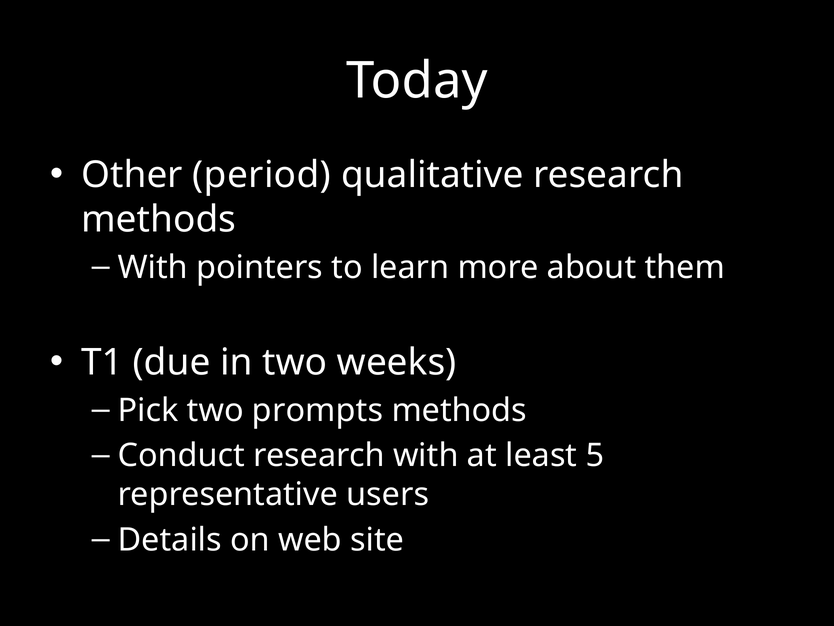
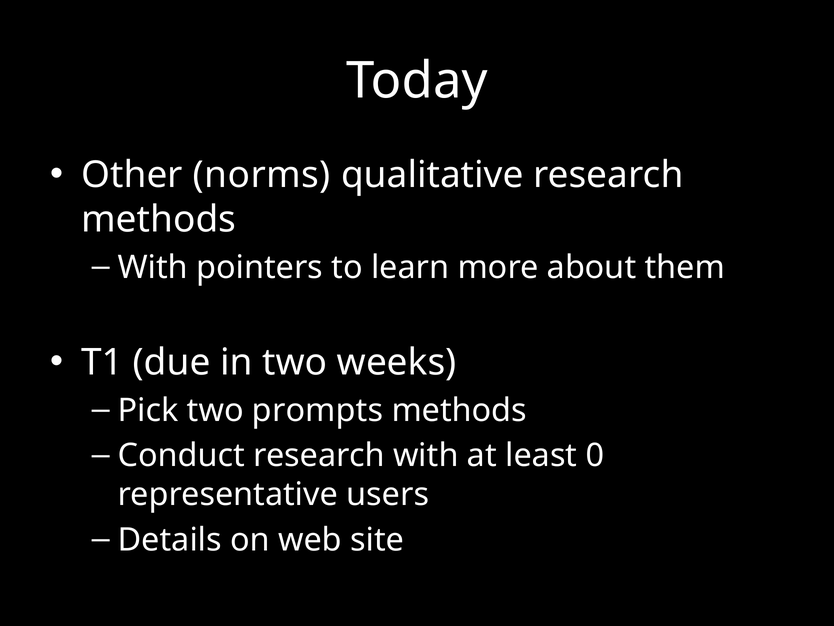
period: period -> norms (262, 175)
5: 5 -> 0 (595, 455)
